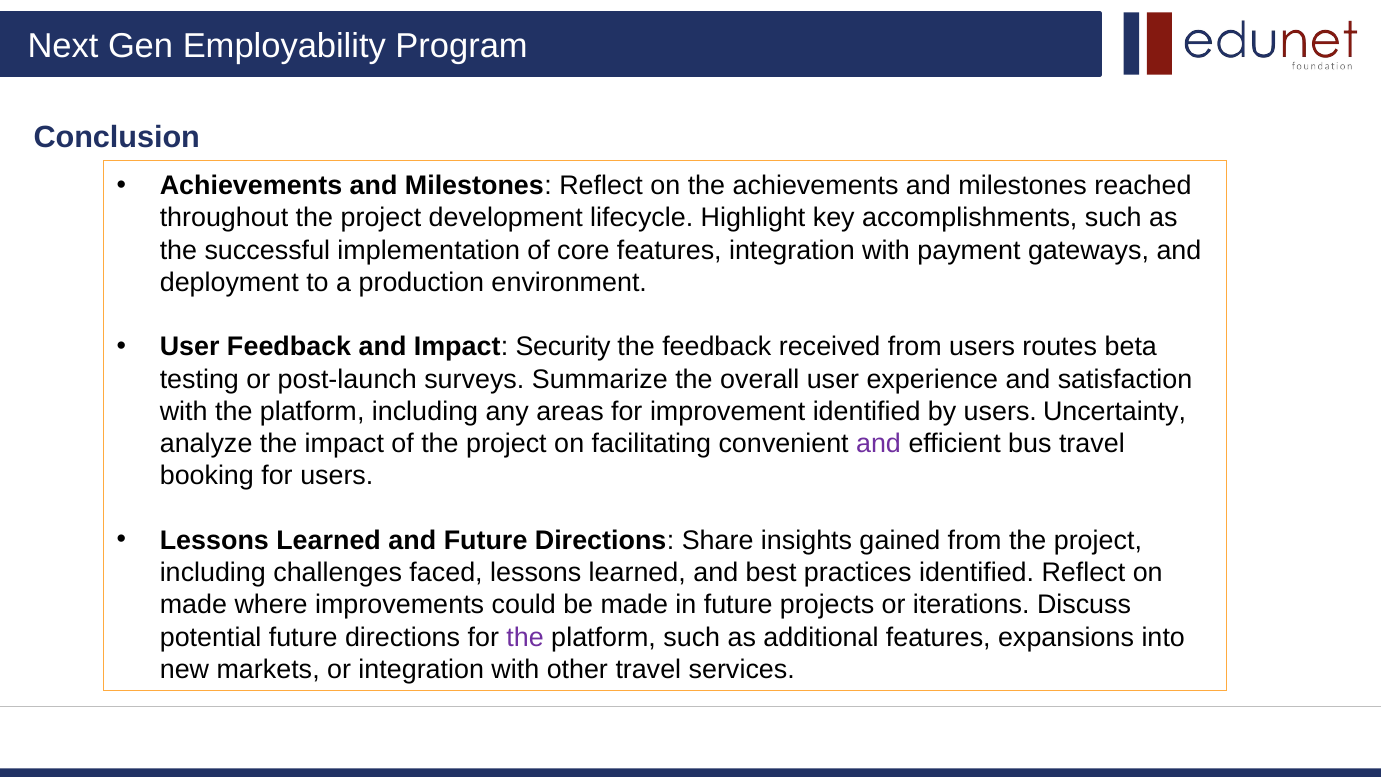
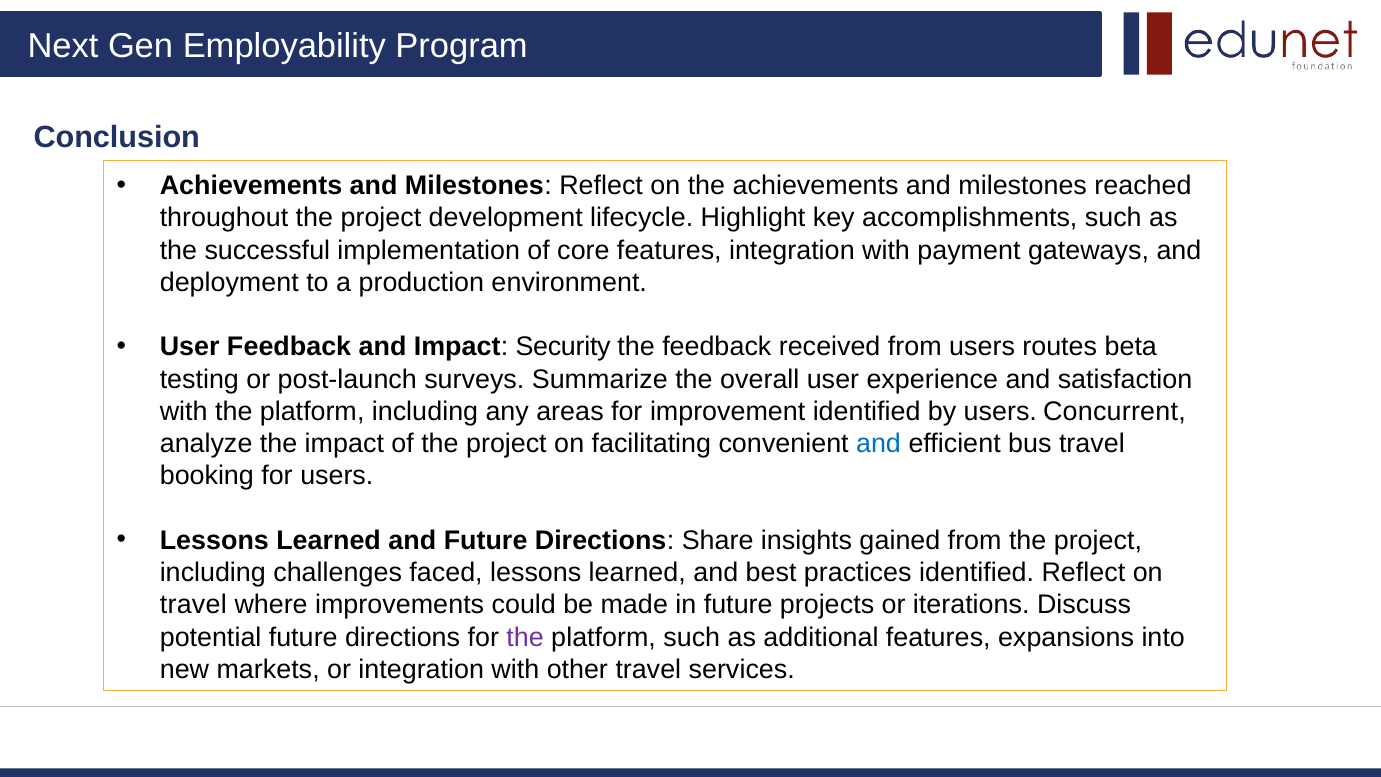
Uncertainty: Uncertainty -> Concurrent (1114, 411)
and colour: purple -> blue (879, 444)
made: made -> travel (193, 605)
